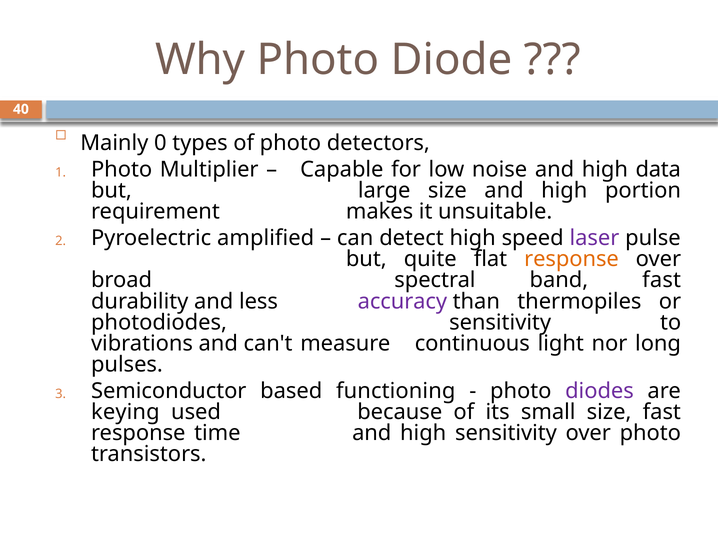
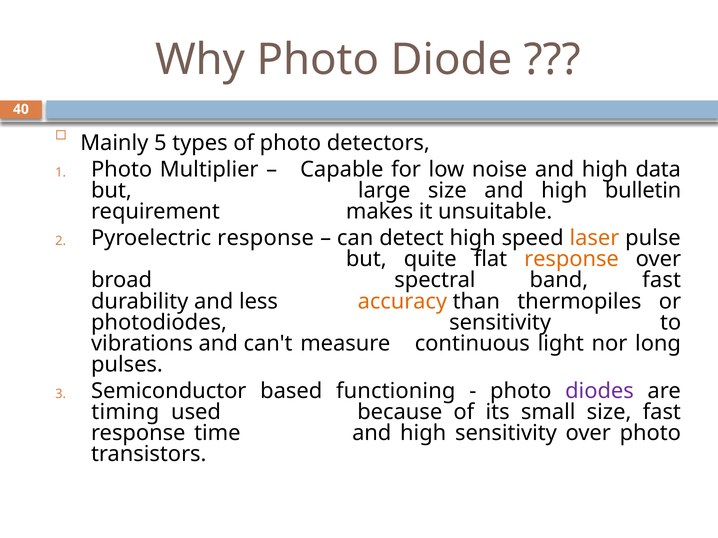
0: 0 -> 5 (160, 143)
portion: portion -> bulletin (643, 191)
Pyroelectric amplified: amplified -> response (266, 238)
laser colour: purple -> orange (594, 238)
accuracy colour: purple -> orange (402, 302)
keying: keying -> timing (125, 412)
